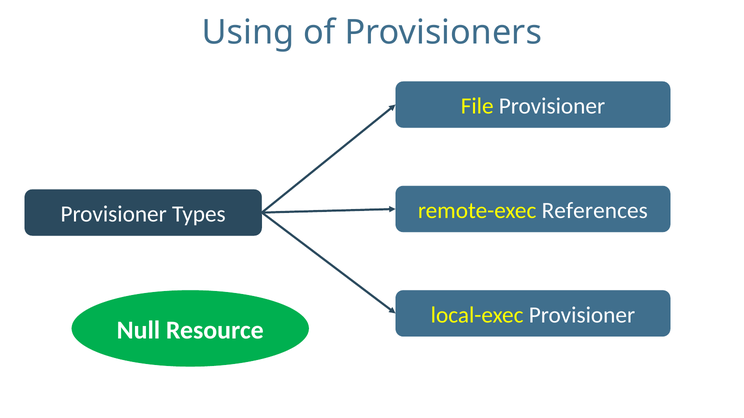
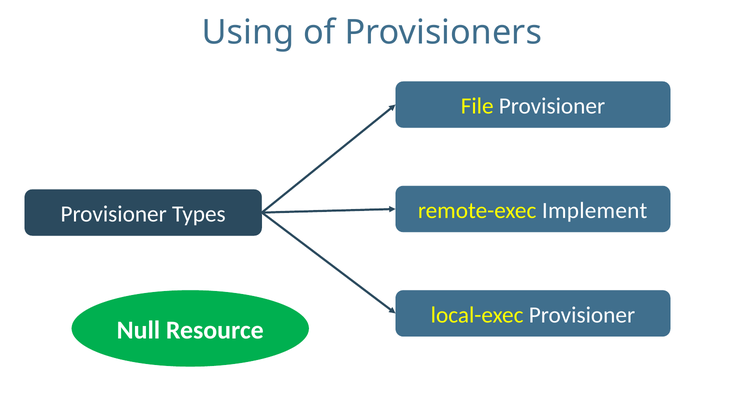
References: References -> Implement (595, 211)
